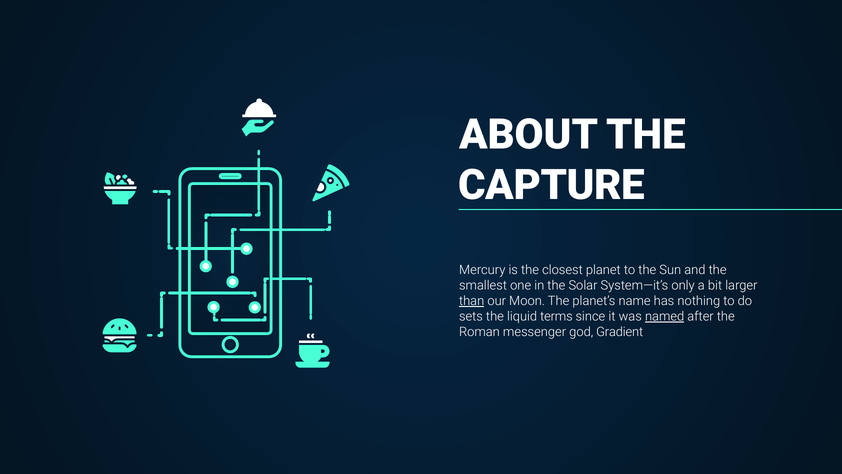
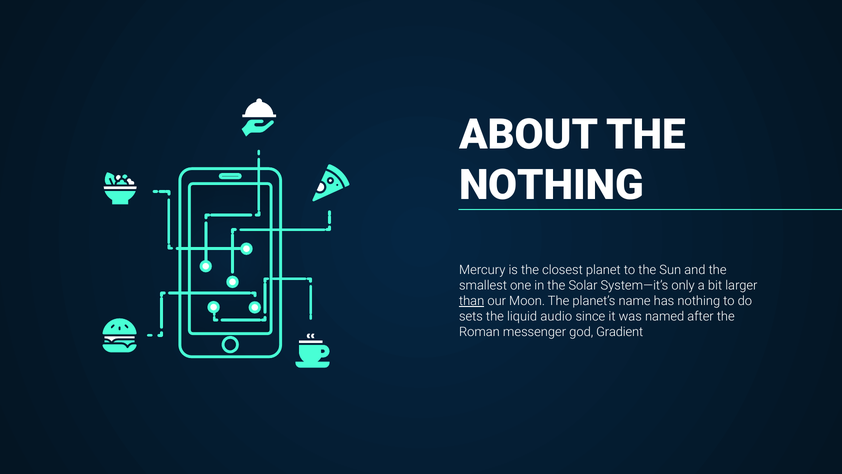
CAPTURE: CAPTURE -> NOTHING (551, 185)
terms: terms -> audio (556, 316)
named underline: present -> none (665, 316)
